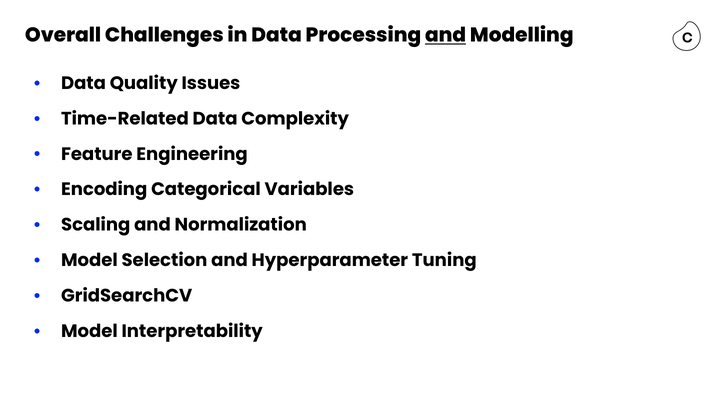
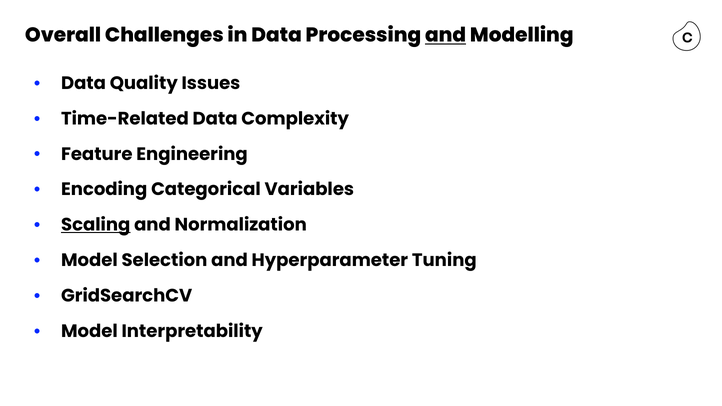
Scaling underline: none -> present (96, 225)
